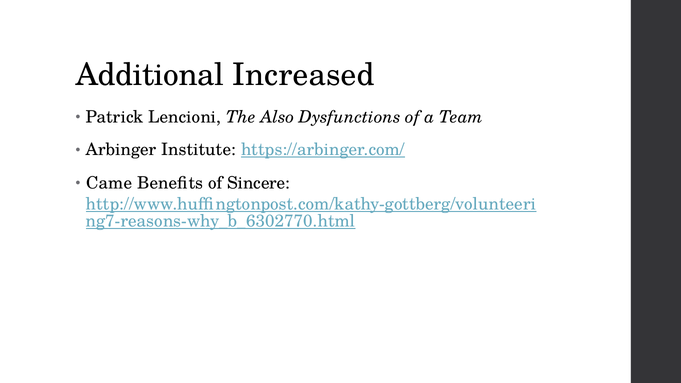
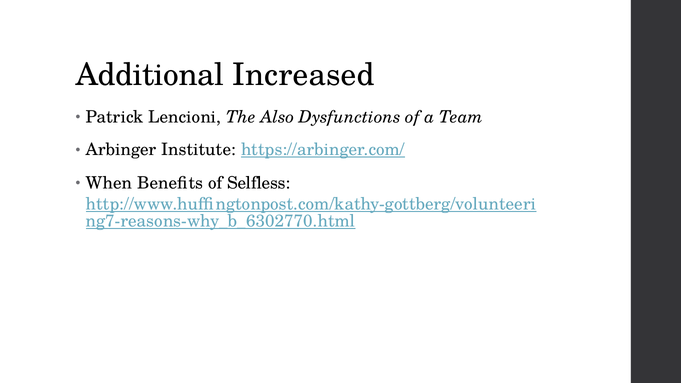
Came: Came -> When (109, 183)
Sincere: Sincere -> Selfless (259, 183)
